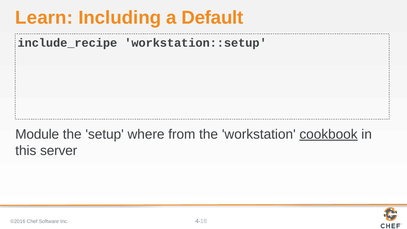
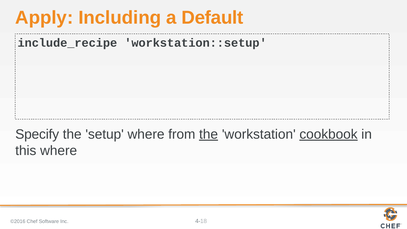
Learn: Learn -> Apply (44, 18)
Module: Module -> Specify (37, 134)
the underline: none -> present (209, 134)
this server: server -> where (59, 151)
